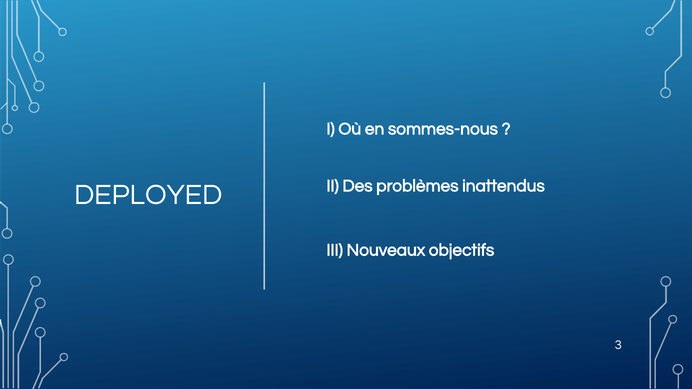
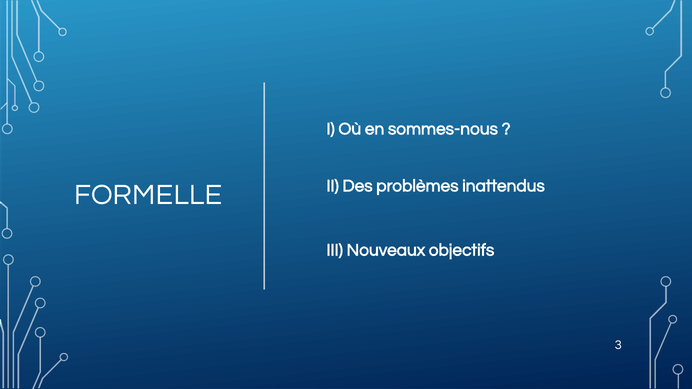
DEPLOYED: DEPLOYED -> FORMELLE (148, 195)
